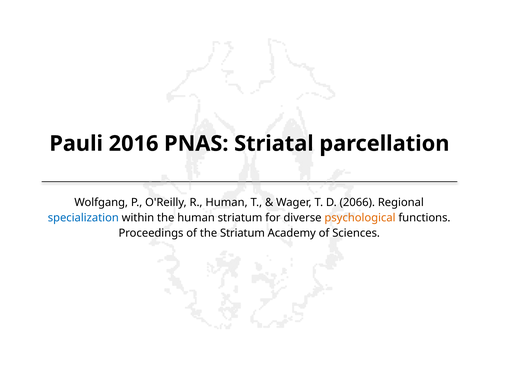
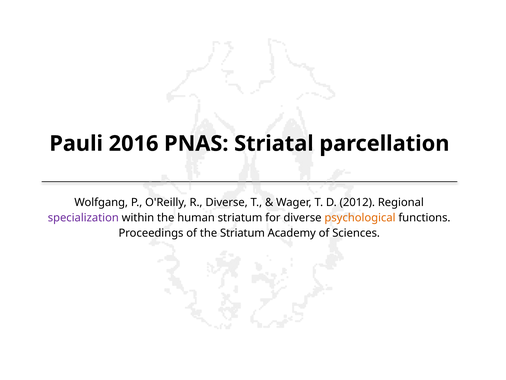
R Human: Human -> Diverse (227, 202)
2066: 2066 -> 2012 (357, 202)
specialization colour: blue -> purple (83, 218)
